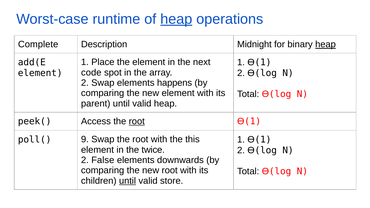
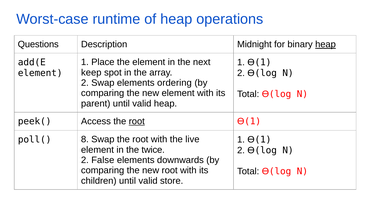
heap underline: present -> none (176, 19)
Complete: Complete -> Questions (38, 44)
code: code -> keep (91, 73)
happens: happens -> ordering (174, 83)
9: 9 -> 8 (85, 139)
this: this -> live (192, 139)
until underline: present -> none (127, 181)
